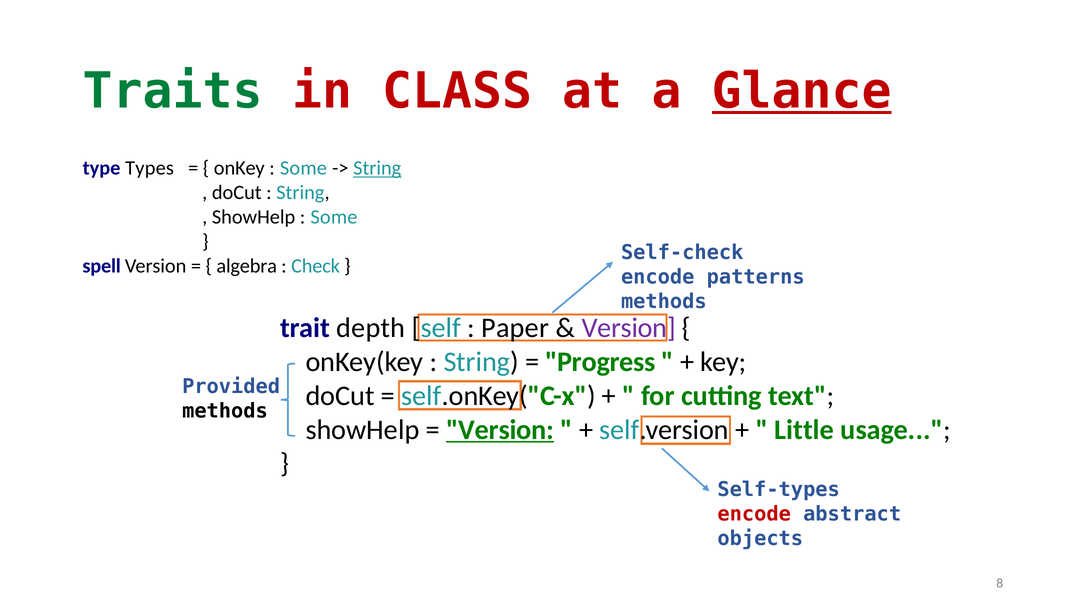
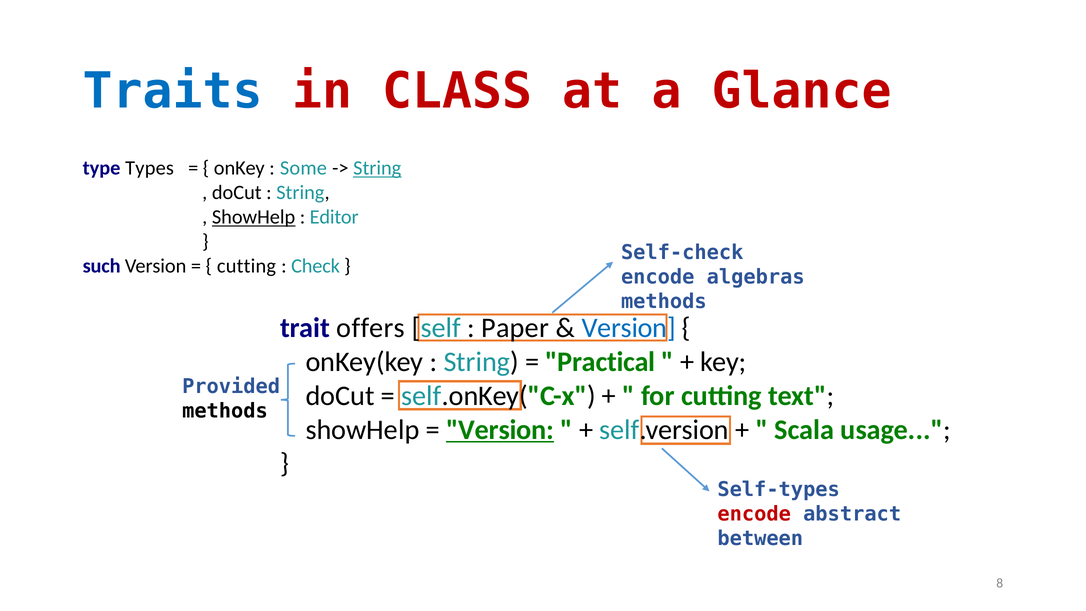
Traits colour: green -> blue (173, 91)
Glance underline: present -> none (802, 91)
ShowHelp underline: none -> present (254, 217)
Some: Some -> Editor (334, 217)
spell: spell -> such (102, 266)
algebra: algebra -> cutting (246, 266)
patterns: patterns -> algebras (756, 277)
depth: depth -> offers (371, 328)
Version colour: purple -> blue (629, 328)
Progress: Progress -> Practical (600, 362)
Little: Little -> Scala (804, 430)
objects: objects -> between (760, 538)
